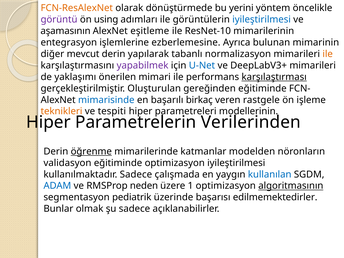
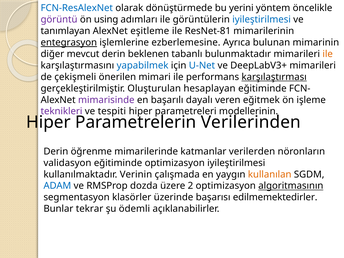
FCN-ResAlexNet colour: orange -> blue (77, 8)
aşamasının: aşamasının -> tanımlayan (65, 31)
ResNet-10: ResNet-10 -> ResNet-81 (208, 31)
entegrasyon underline: none -> present (69, 42)
yapılarak: yapılarak -> beklenen (148, 54)
normalizasyon: normalizasyon -> bulunmaktadır (238, 54)
yapabilmek colour: purple -> blue (143, 65)
yaklaşımı: yaklaşımı -> çekişmeli (75, 77)
gereğinden: gereğinden -> hesaplayan (210, 88)
mimarisinde colour: blue -> purple (106, 100)
birkaç: birkaç -> dayalı (199, 100)
rastgele: rastgele -> eğitmek (261, 100)
teknikleri colour: orange -> purple (62, 111)
öğrenme underline: present -> none (91, 151)
modelden: modelden -> verilerden (252, 151)
kullanılmaktadır Sadece: Sadece -> Verinin (136, 174)
kullanılan colour: blue -> orange (270, 174)
neden: neden -> dozda (144, 186)
1: 1 -> 2 (190, 186)
pediatrik: pediatrik -> klasörler (132, 197)
olmak: olmak -> tekrar (90, 209)
şu sadece: sadece -> ödemli (134, 209)
